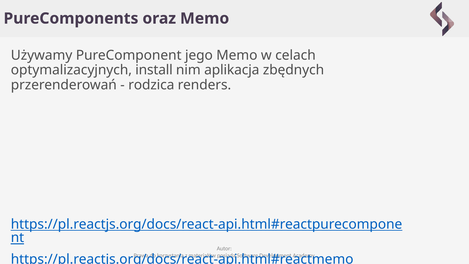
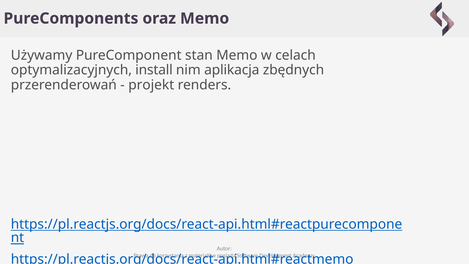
jego: jego -> stan (199, 55)
rodzica: rodzica -> projekt (151, 85)
